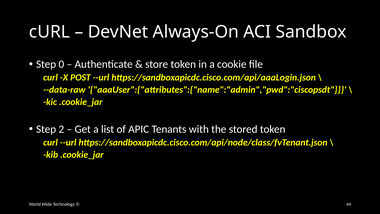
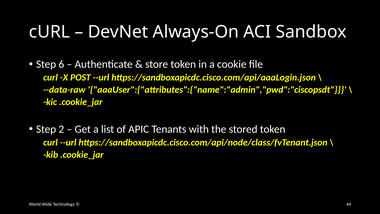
0: 0 -> 6 (61, 64)
